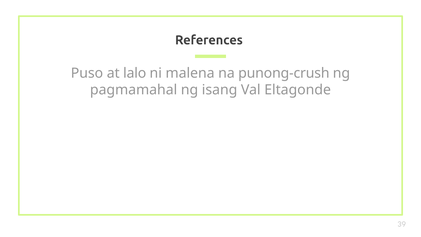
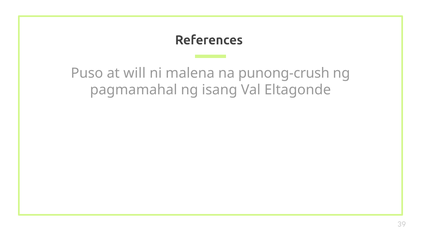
lalo: lalo -> will (135, 73)
